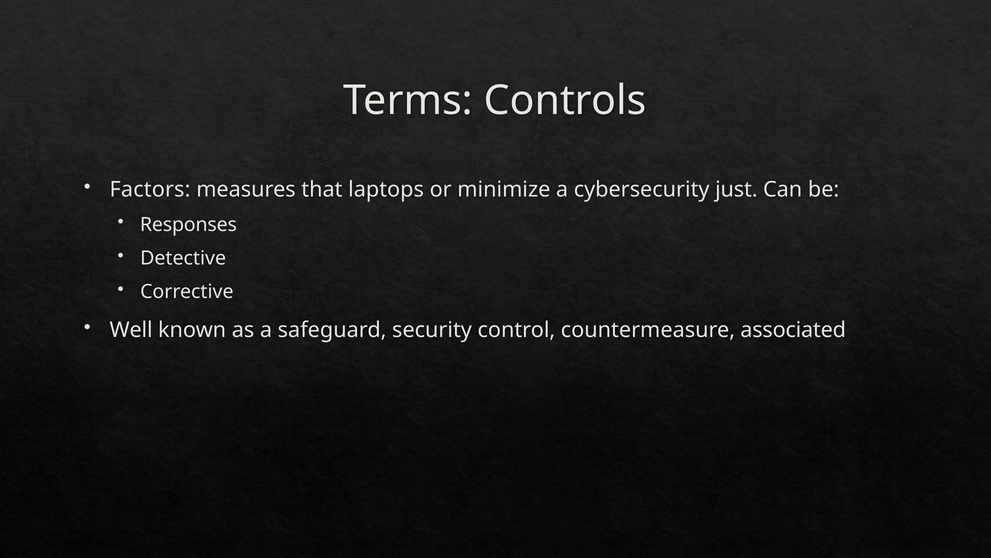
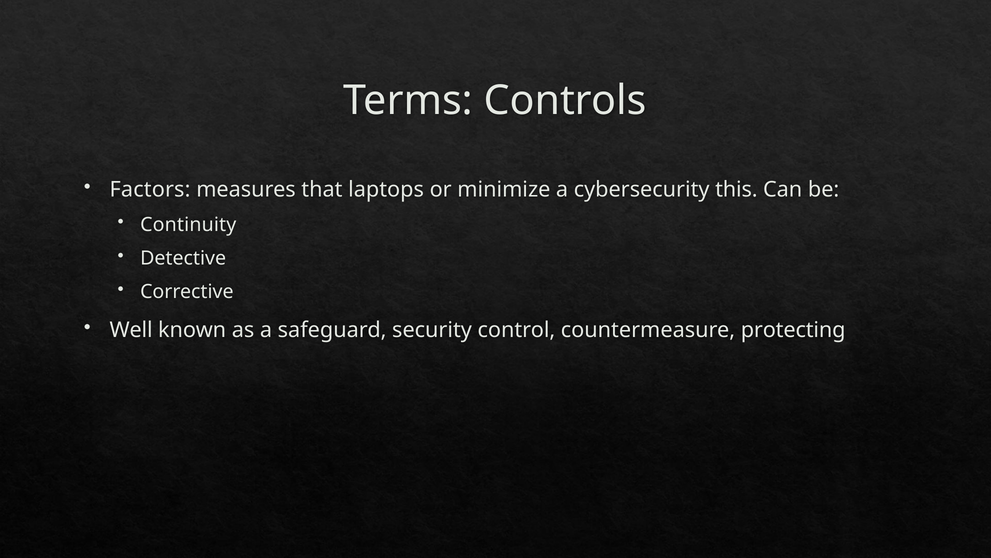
just: just -> this (736, 190)
Responses: Responses -> Continuity (188, 224)
associated: associated -> protecting (793, 330)
